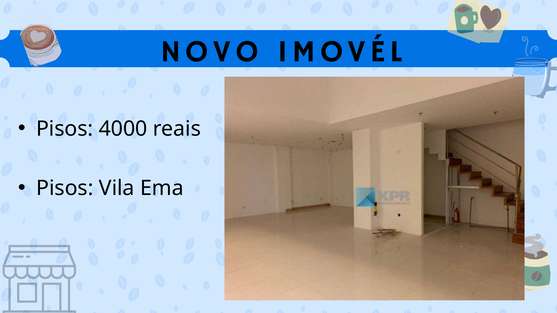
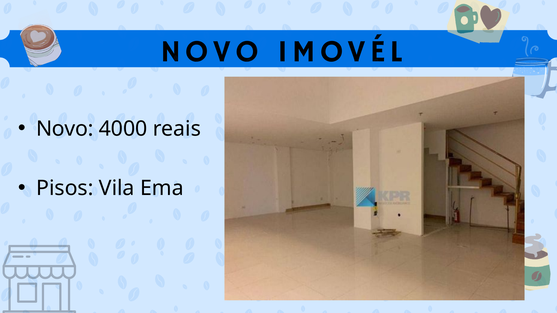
Pisos: Pisos -> Novo (65, 129)
